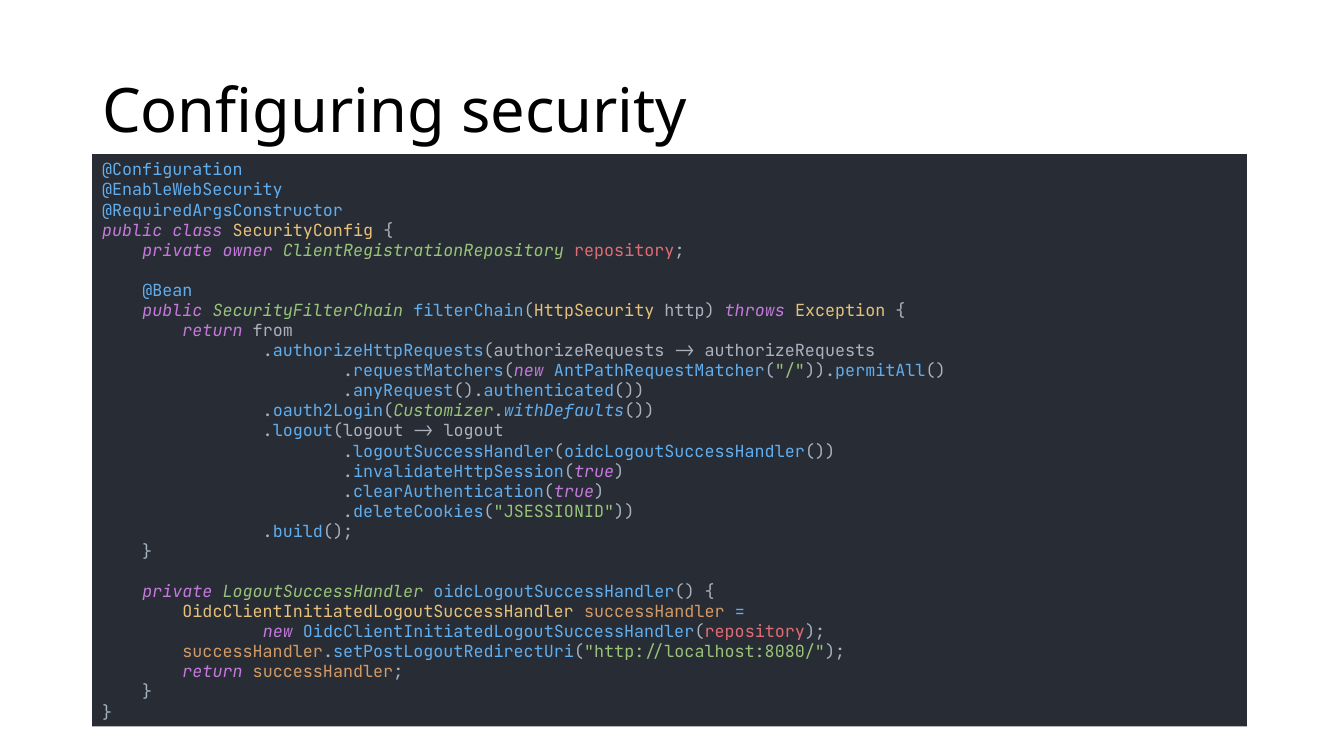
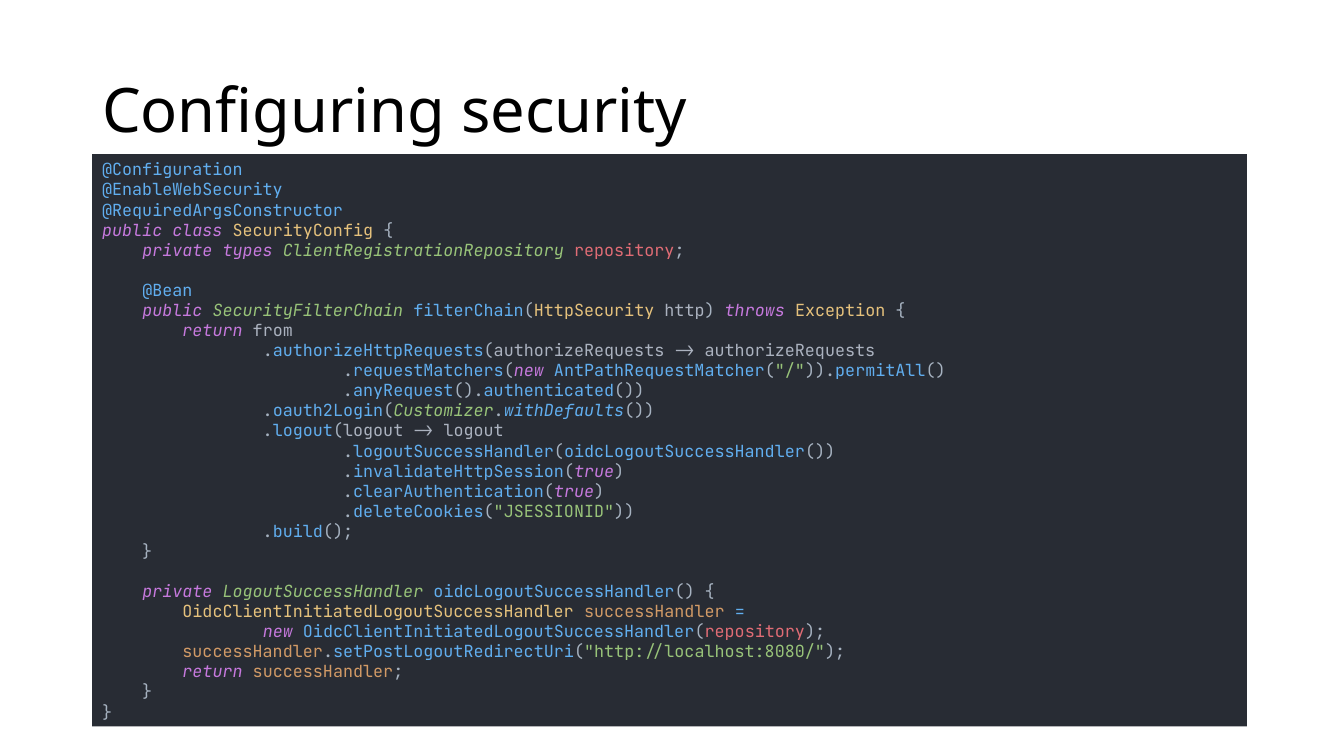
owner: owner -> types (248, 251)
